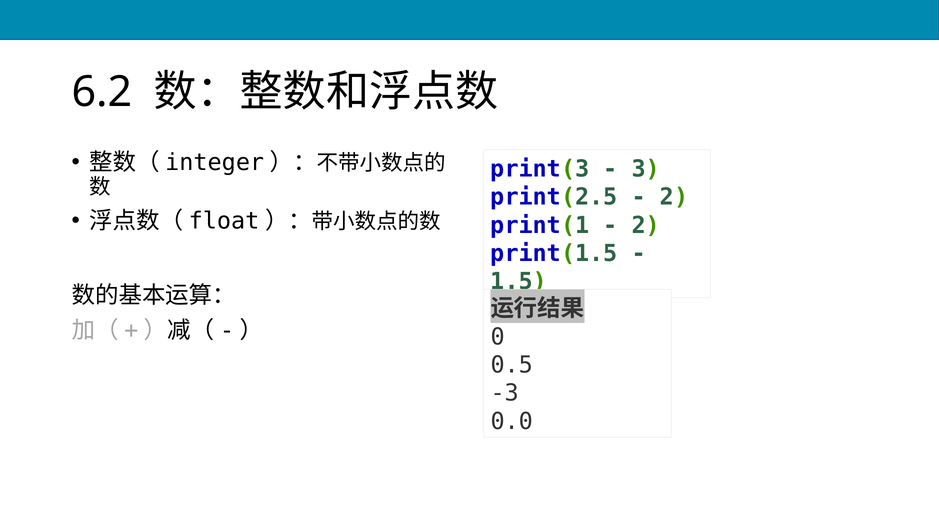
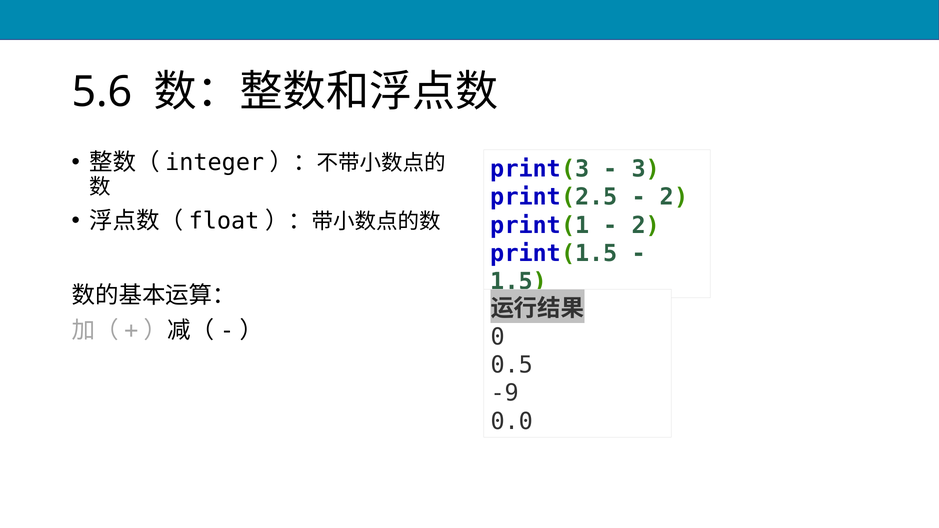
6.2: 6.2 -> 5.6 (102, 92)
-3: -3 -> -9 (505, 393)
